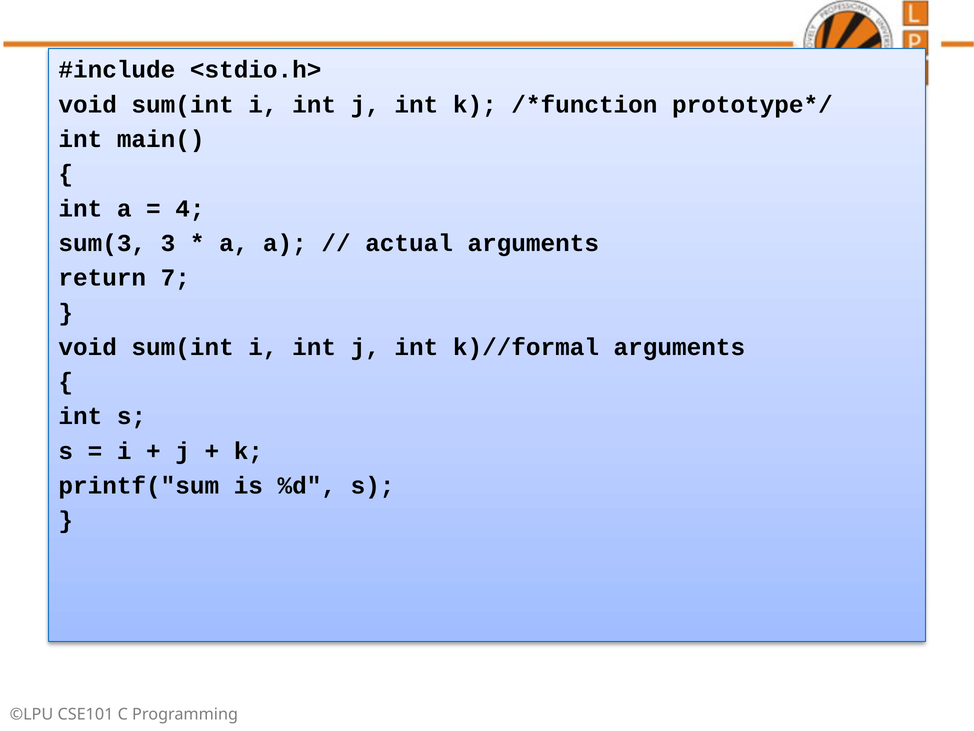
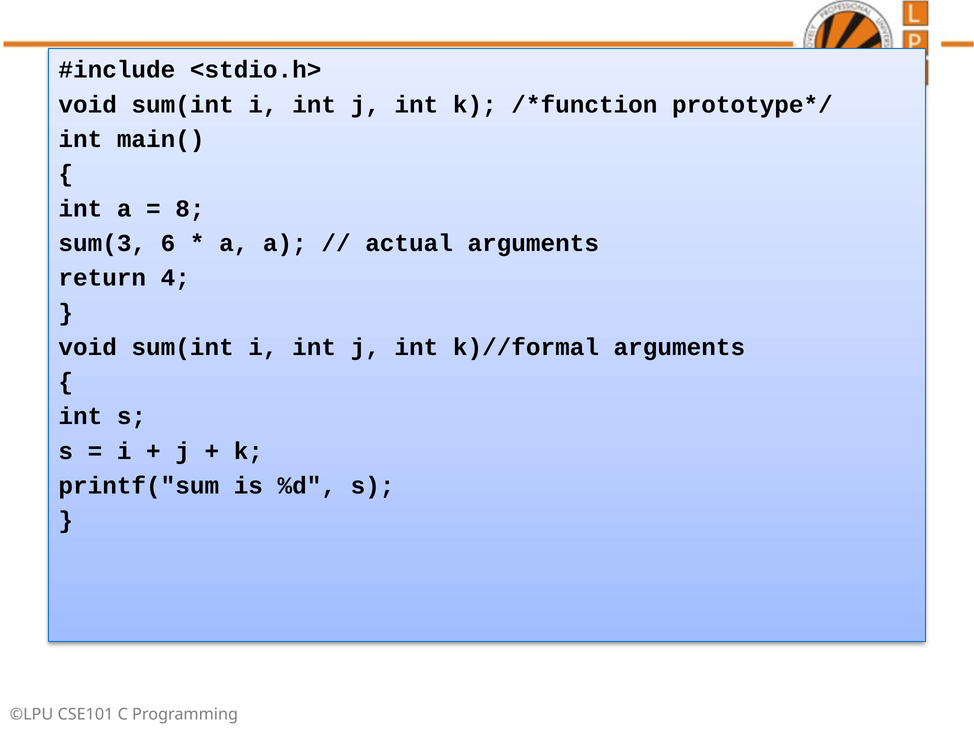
4: 4 -> 8 (190, 208)
3: 3 -> 6 (168, 243)
7: 7 -> 4 (175, 278)
